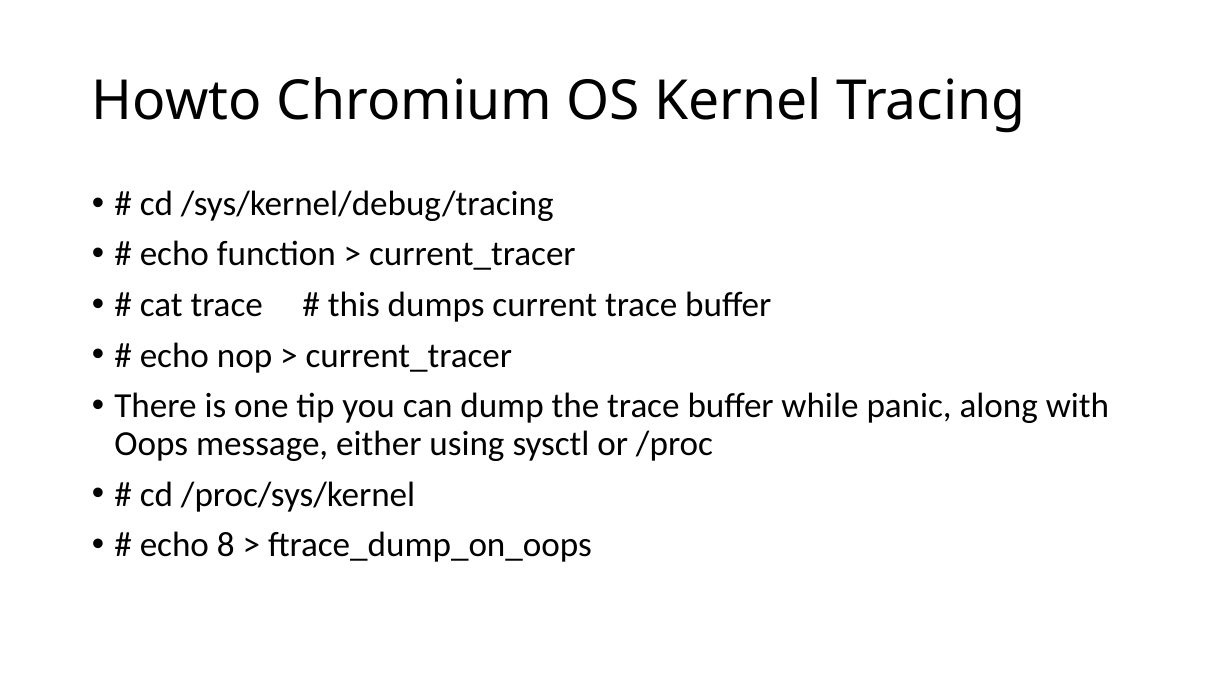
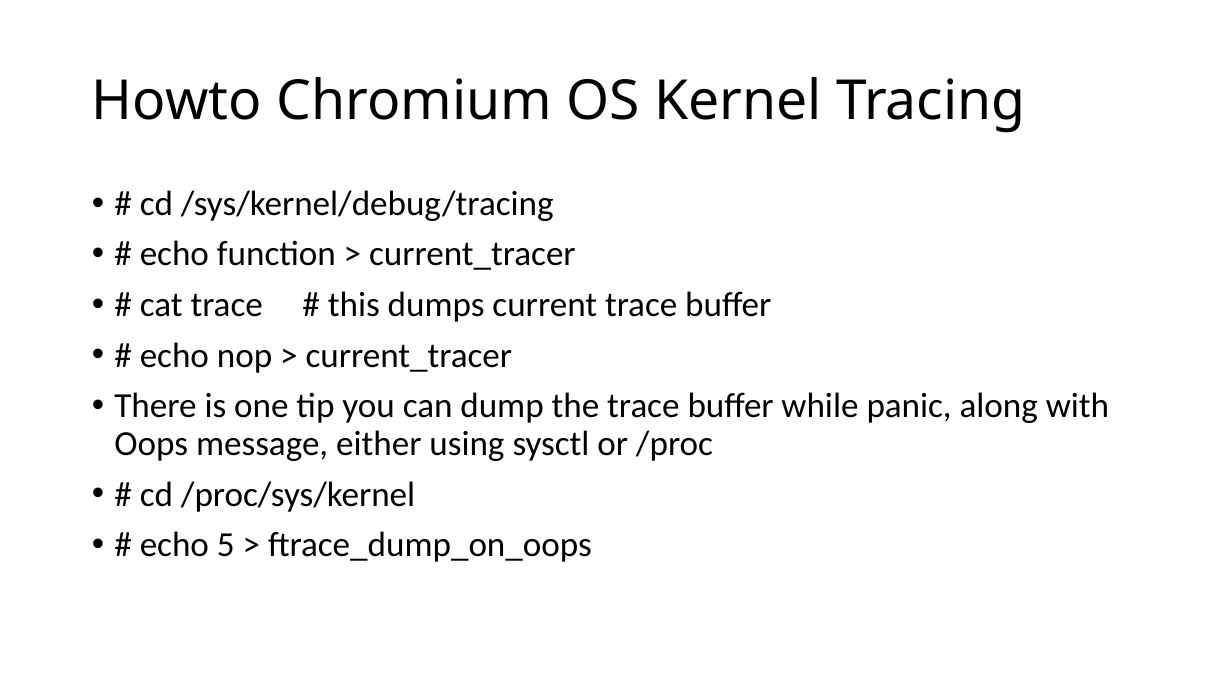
8: 8 -> 5 (226, 545)
